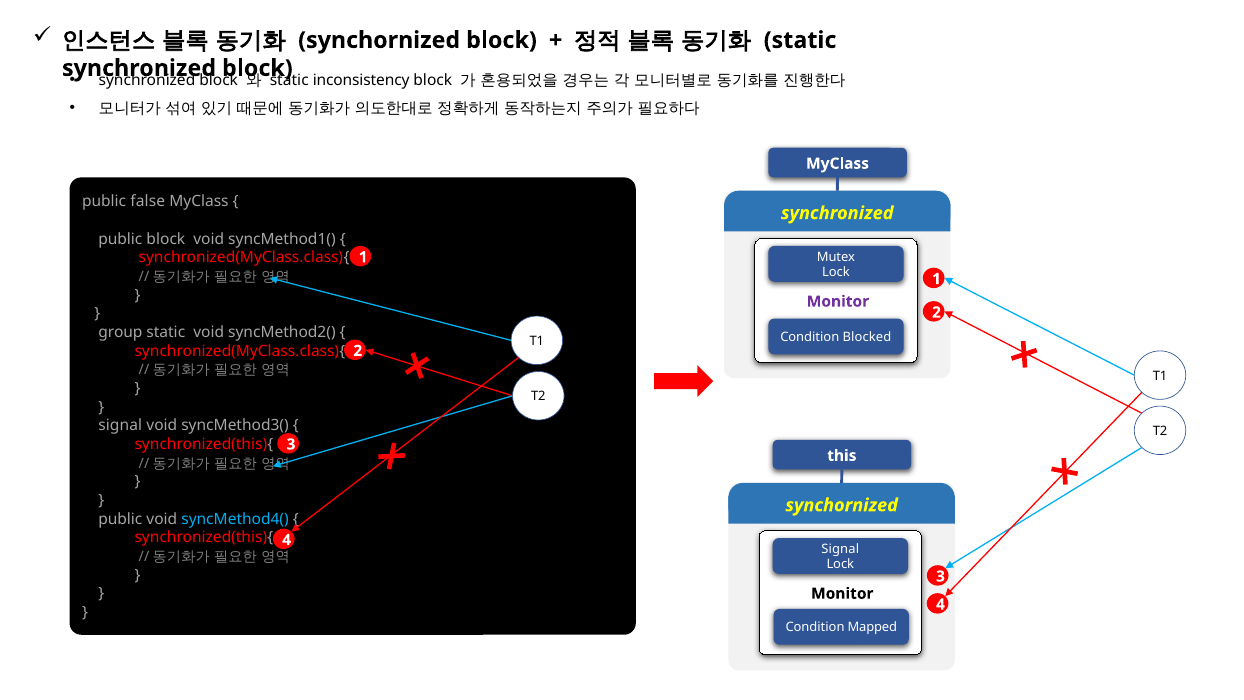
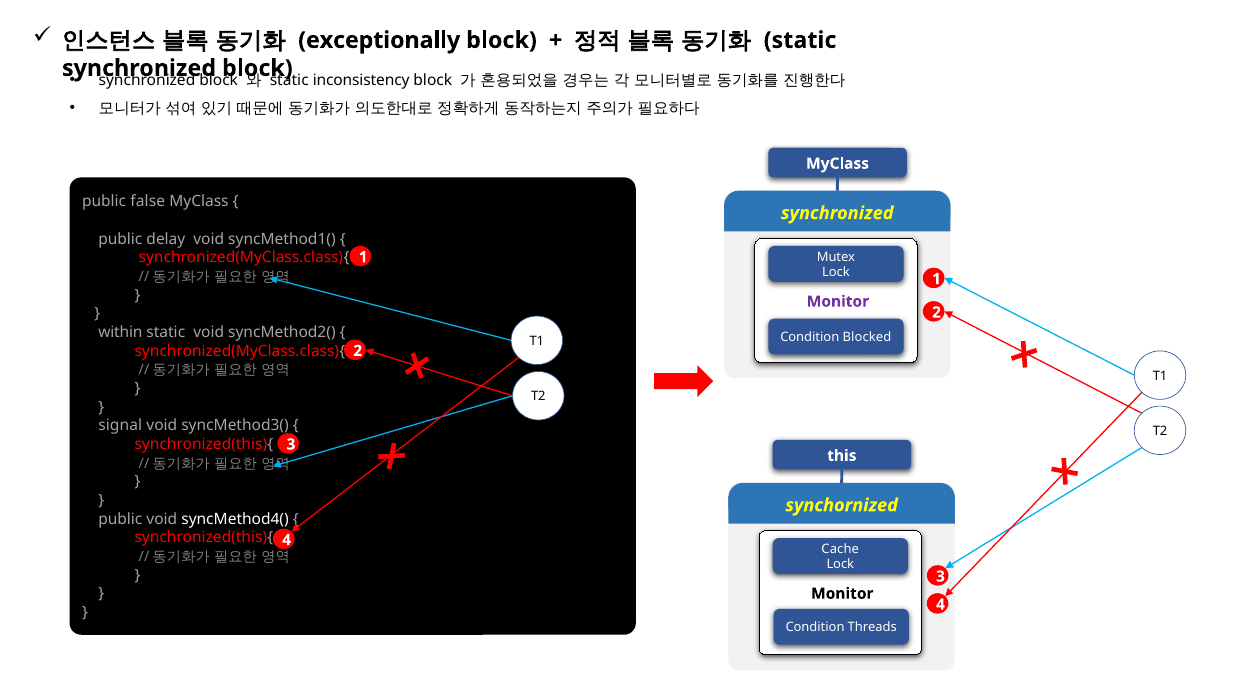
synchornized: synchornized -> exceptionally (379, 40)
public block: block -> delay (166, 239)
group: group -> within (120, 332)
syncMethod4( colour: light blue -> white (235, 519)
Signal: Signal -> Cache (840, 549)
Mapped: Mapped -> Threads (872, 627)
